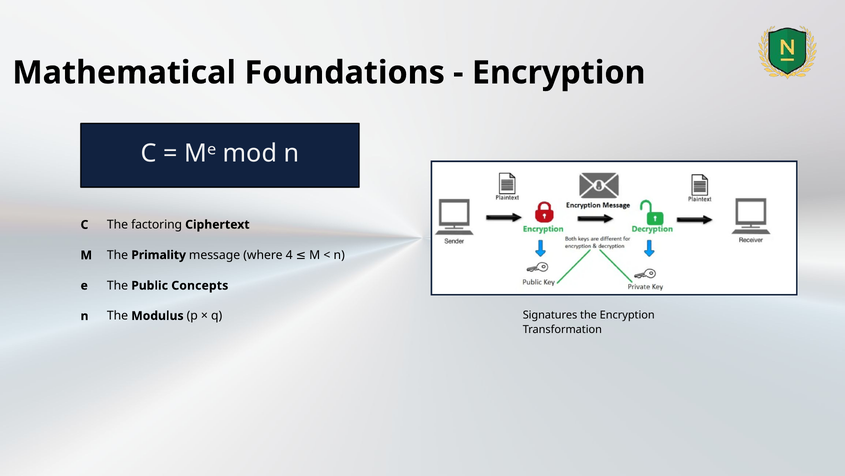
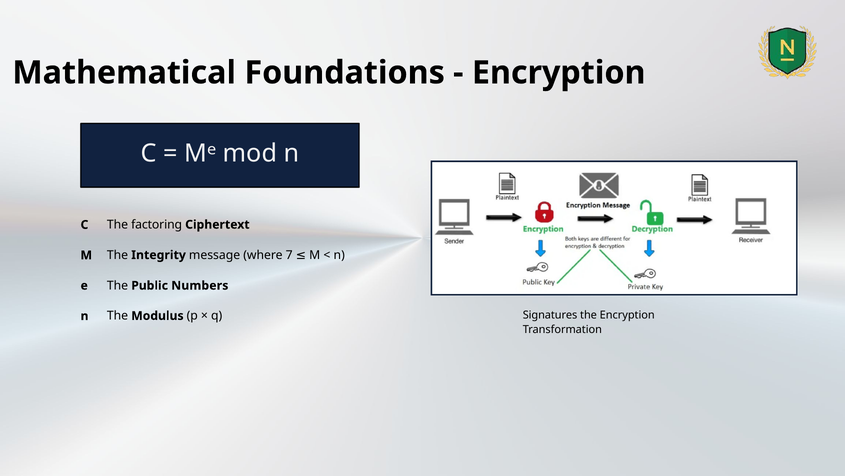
Primality: Primality -> Integrity (159, 255)
4: 4 -> 7 (289, 255)
Concepts: Concepts -> Numbers (200, 285)
